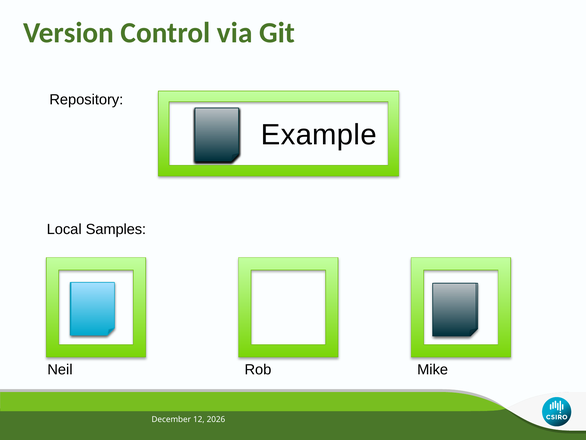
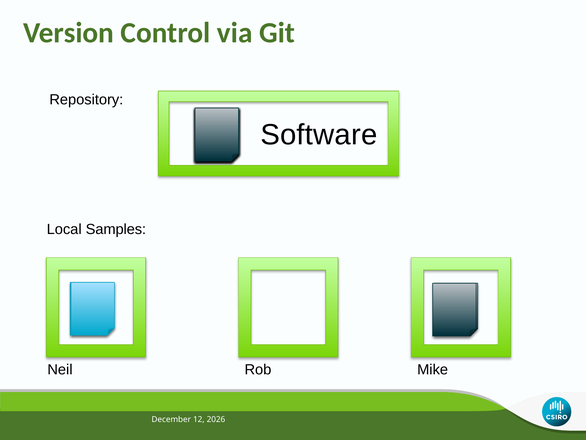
Example: Example -> Software (319, 135)
